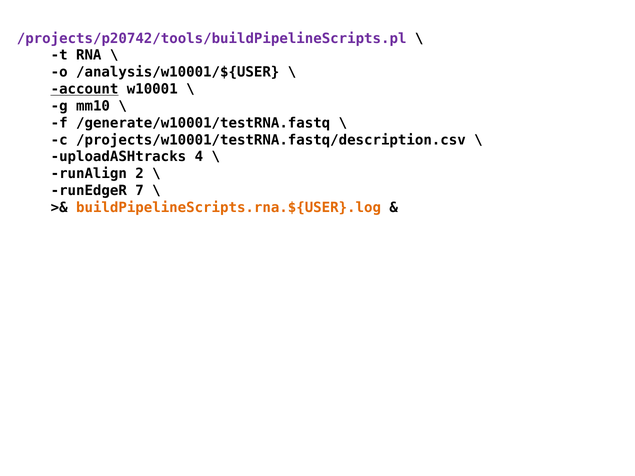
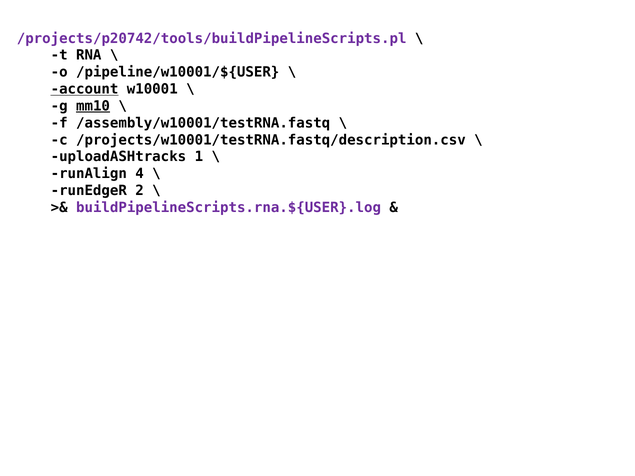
/analysis/w10001/${USER: /analysis/w10001/${USER -> /pipeline/w10001/${USER (178, 72)
mm10 underline: none -> present (93, 106)
/generate/w10001/testRNA.fastq: /generate/w10001/testRNA.fastq -> /assembly/w10001/testRNA.fastq (203, 123)
4: 4 -> 1 (199, 157)
2: 2 -> 4 (140, 174)
7: 7 -> 2 (140, 191)
buildPipelineScripts.rna.${USER}.log colour: orange -> purple (229, 208)
